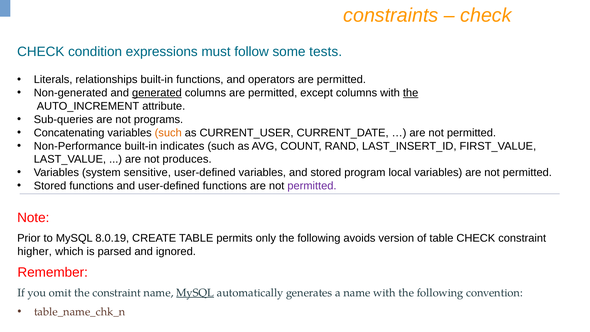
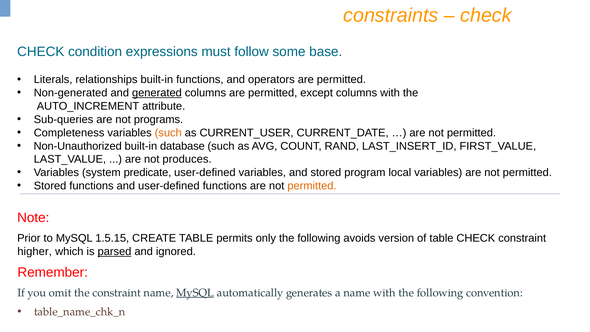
tests: tests -> base (326, 52)
the underline: present -> none (411, 93)
Concatenating: Concatenating -> Completeness (69, 133)
Non-Performance: Non-Performance -> Non-Unauthorized (78, 146)
indicates: indicates -> database (182, 146)
sensitive: sensitive -> predicate (147, 173)
permitted colour: purple -> orange (312, 186)
8.0.19: 8.0.19 -> 1.5.15 (112, 238)
parsed underline: none -> present (115, 251)
